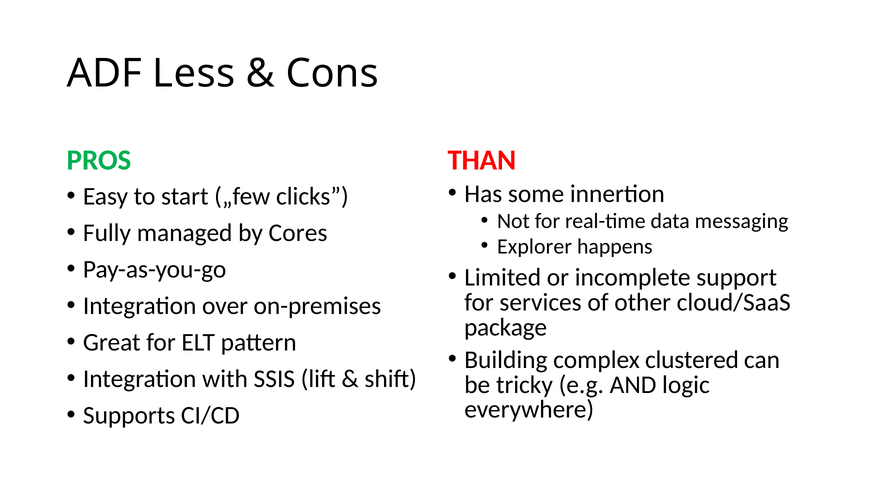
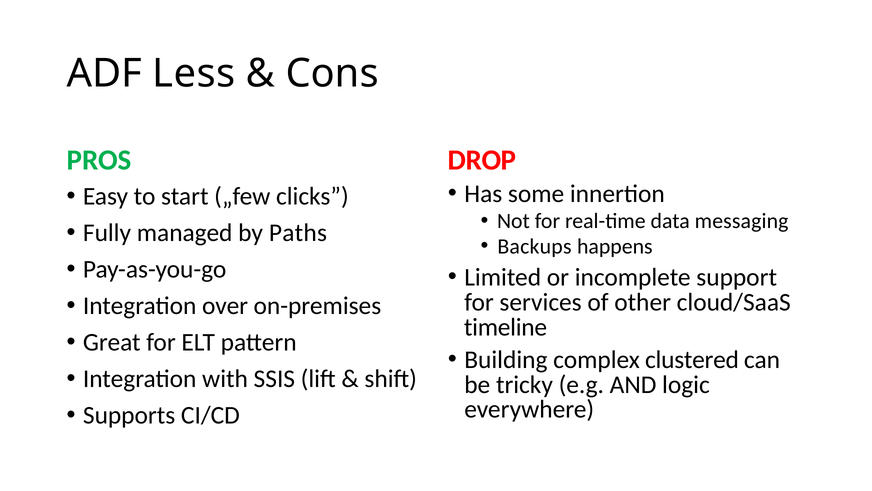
THAN: THAN -> DROP (482, 160)
Cores: Cores -> Paths (298, 233)
Explorer: Explorer -> Backups (534, 246)
package: package -> timeline (506, 327)
